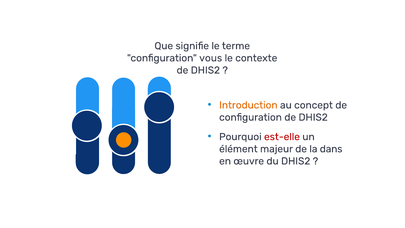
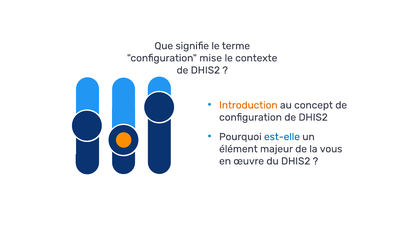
vous: vous -> mise (211, 58)
est-elle colour: red -> blue (282, 137)
dans: dans -> vous (331, 149)
